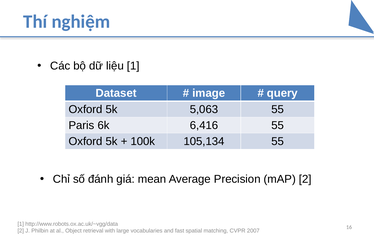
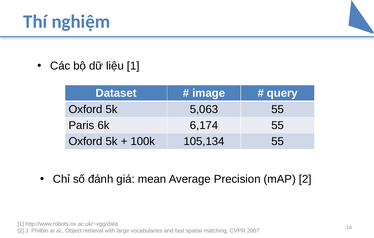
6,416: 6,416 -> 6,174 (204, 125)
